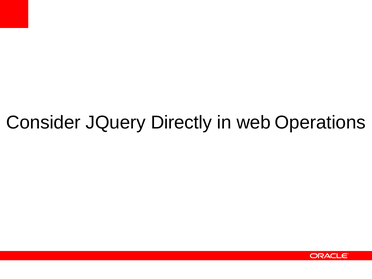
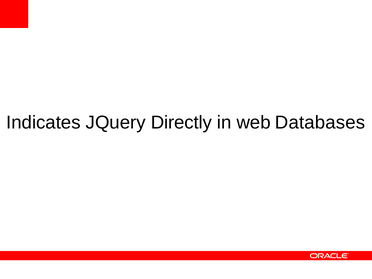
Consider: Consider -> Indicates (43, 123)
Operations: Operations -> Databases (320, 123)
